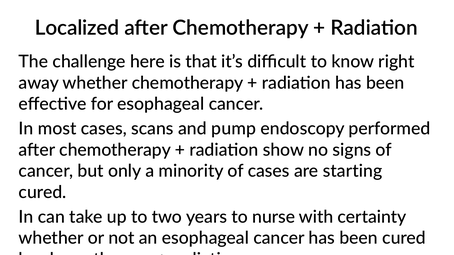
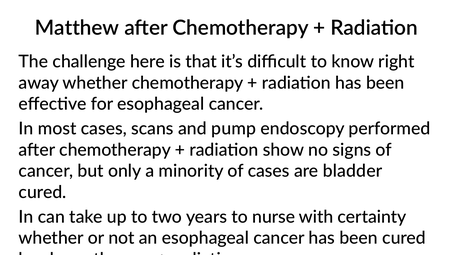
Localized: Localized -> Matthew (77, 28)
starting: starting -> bladder (353, 171)
